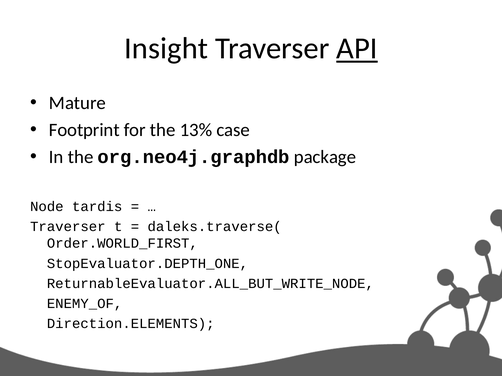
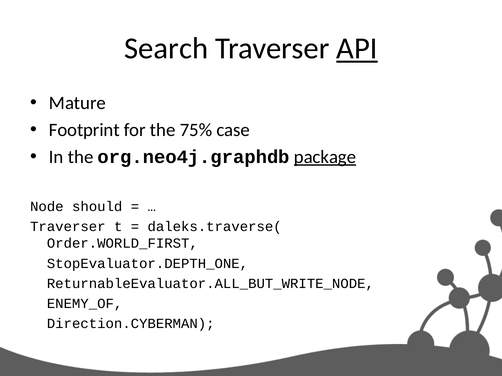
Insight: Insight -> Search (166, 49)
13%: 13% -> 75% (196, 130)
package underline: none -> present (325, 157)
tardis: tardis -> should (97, 207)
Direction.ELEMENTS: Direction.ELEMENTS -> Direction.CYBERMAN (131, 324)
